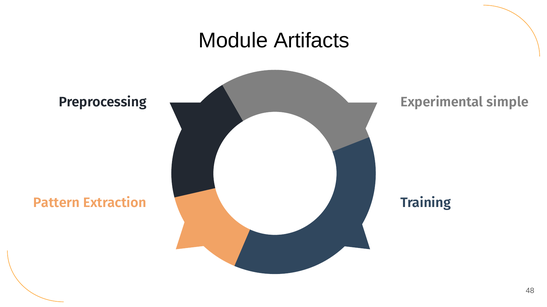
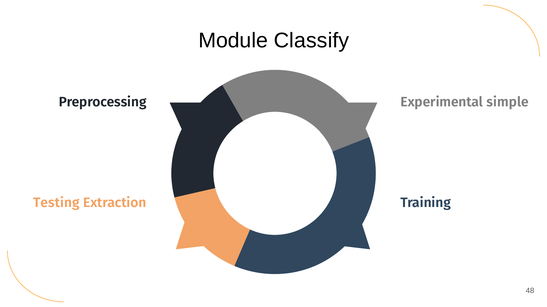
Artifacts: Artifacts -> Classify (312, 40)
Pattern: Pattern -> Testing (56, 203)
